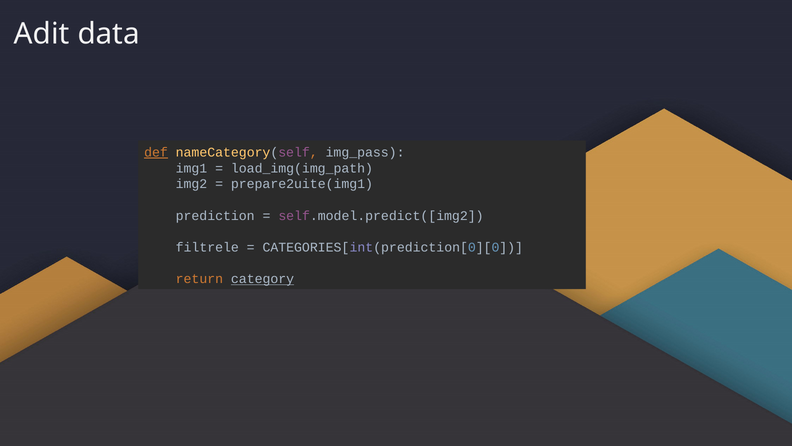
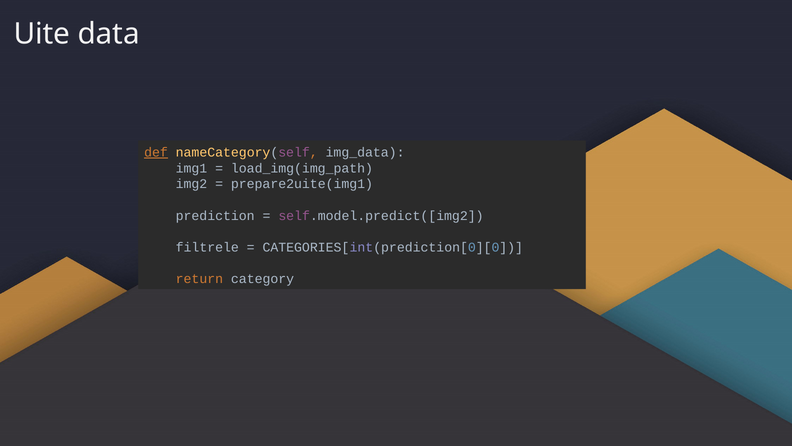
Adit: Adit -> Uite (42, 34)
img_pass: img_pass -> img_data (365, 152)
category underline: present -> none (263, 279)
